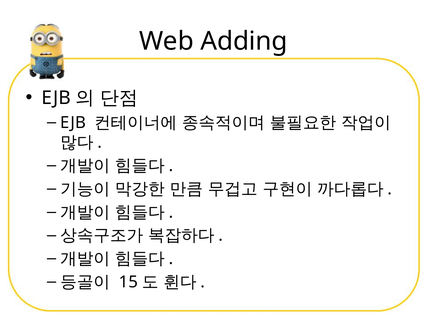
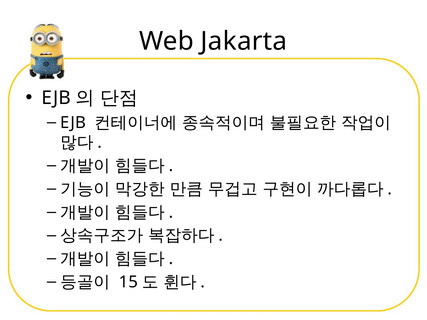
Adding: Adding -> Jakarta (244, 41)
